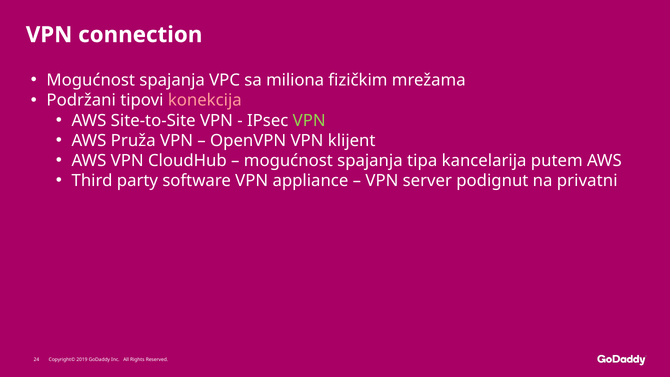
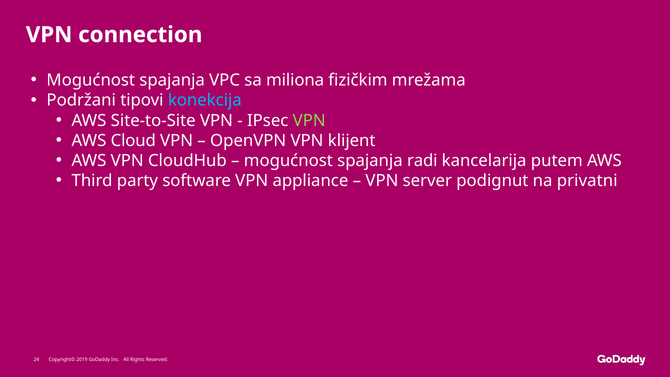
konekcija colour: pink -> light blue (205, 100)
Pruža: Pruža -> Cloud (133, 141)
tipa: tipa -> radi (422, 161)
